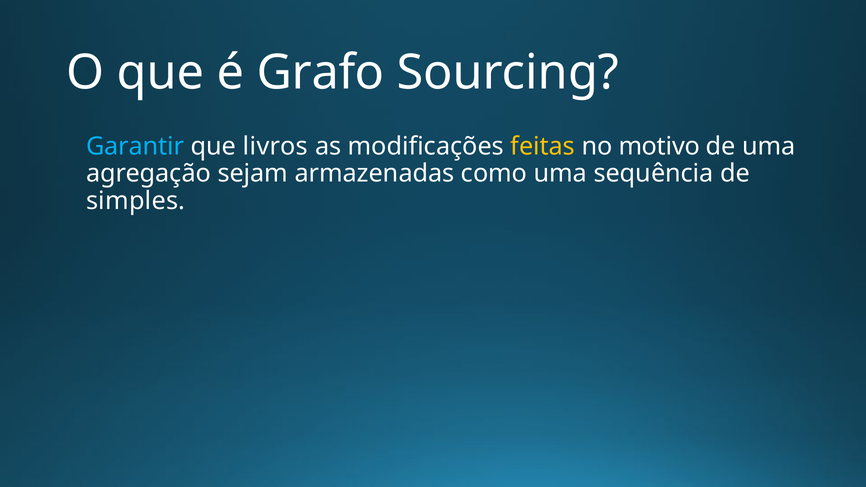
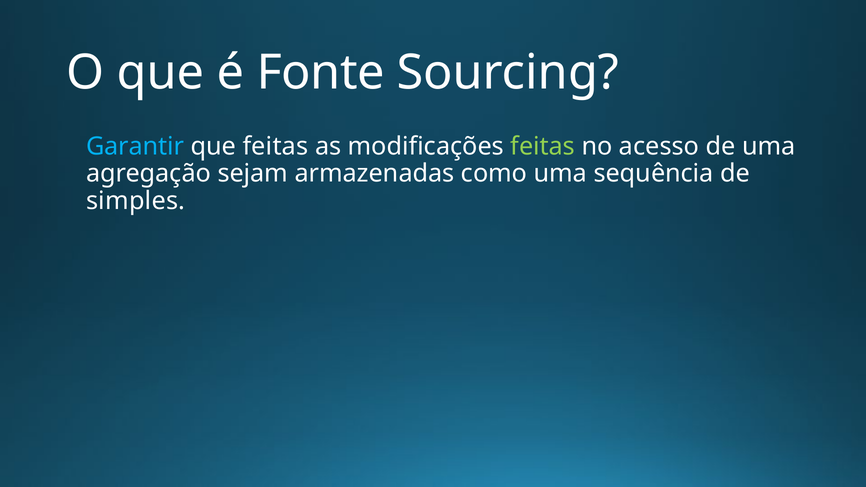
Grafo: Grafo -> Fonte (321, 73)
que livros: livros -> feitas (275, 146)
feitas colour: yellow -> light green (543, 146)
motivo: motivo -> acesso (659, 146)
